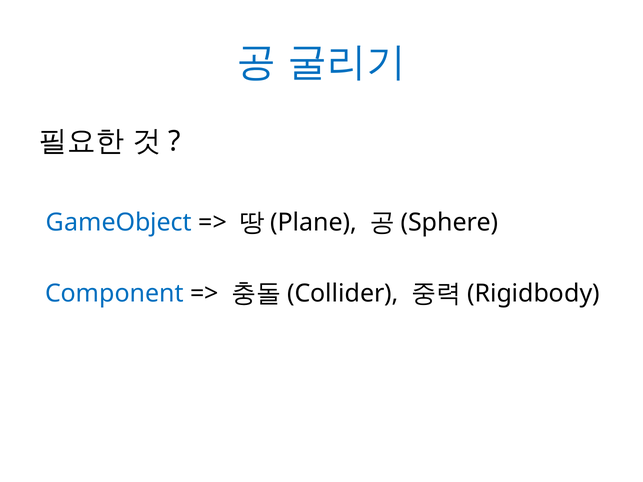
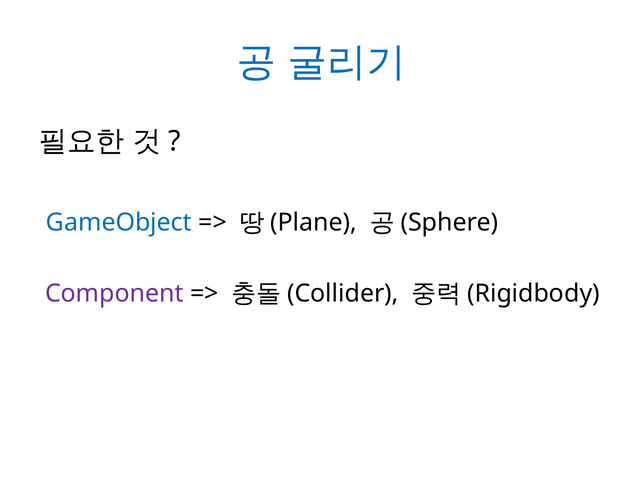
Component colour: blue -> purple (114, 293)
